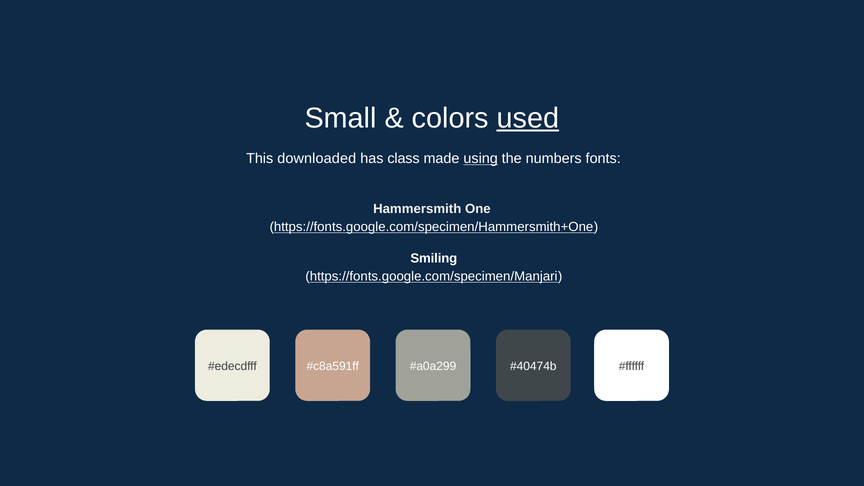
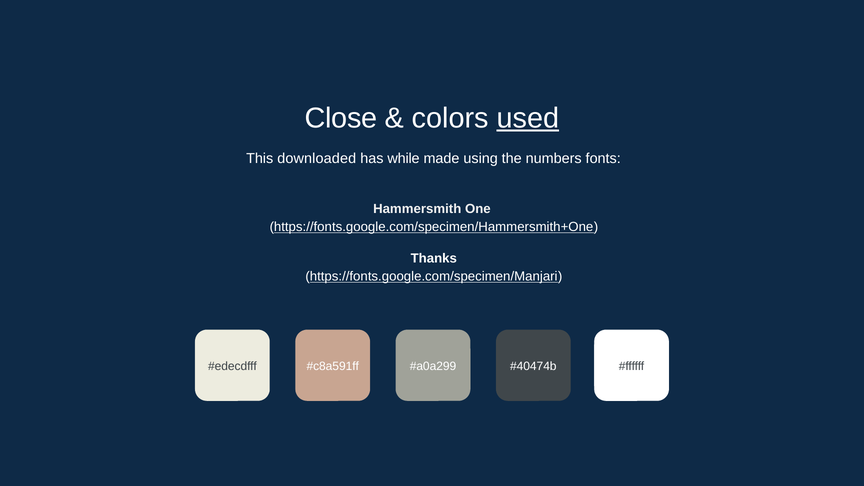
Small: Small -> Close (341, 118)
class: class -> while (404, 159)
using underline: present -> none (481, 159)
Smiling: Smiling -> Thanks (434, 258)
